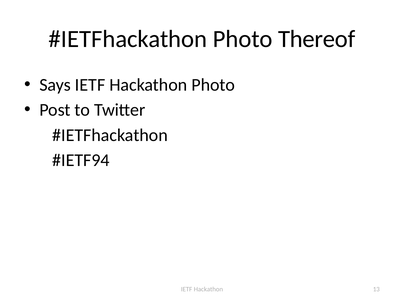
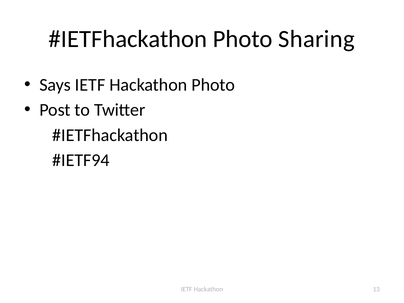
Thereof: Thereof -> Sharing (316, 39)
